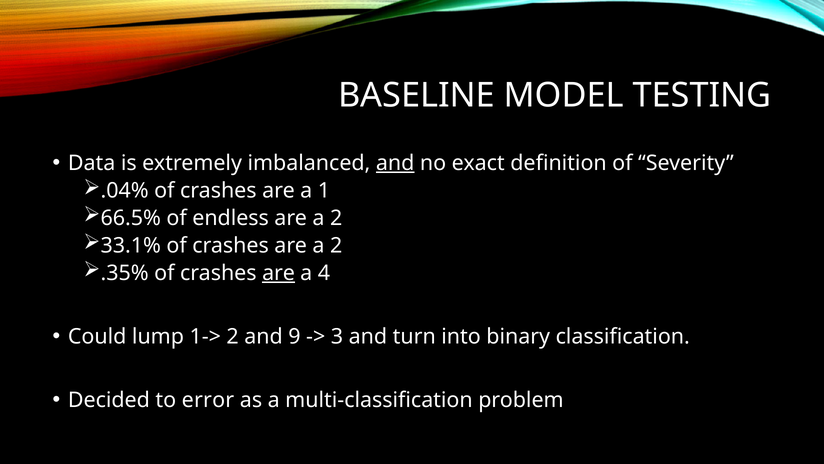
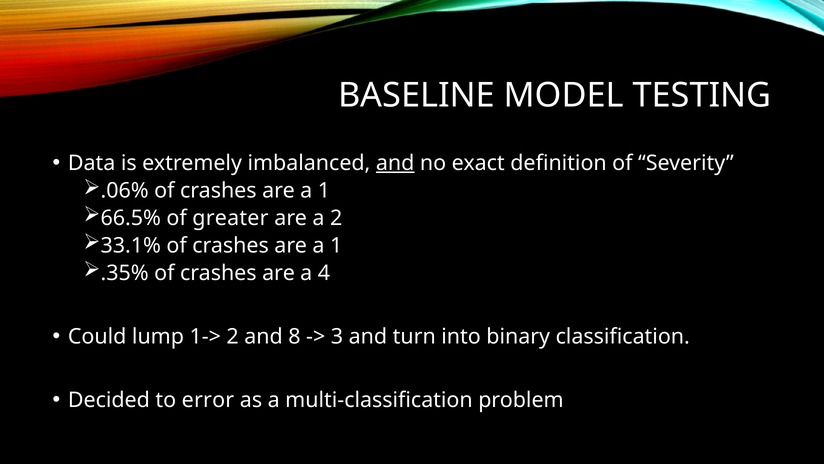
.04%: .04% -> .06% (125, 190)
endless: endless -> greater (230, 218)
2: 2 -> 1 (336, 245)
are underline: present -> none (279, 273)
9: 9 -> 8 (294, 336)
